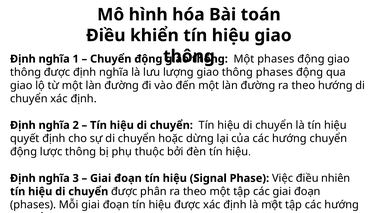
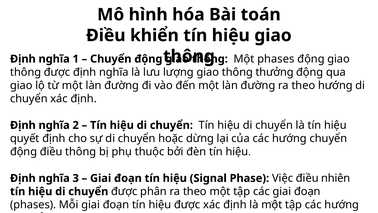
thông phases: phases -> thưởng (275, 72)
động lược: lược -> điều (51, 151)
